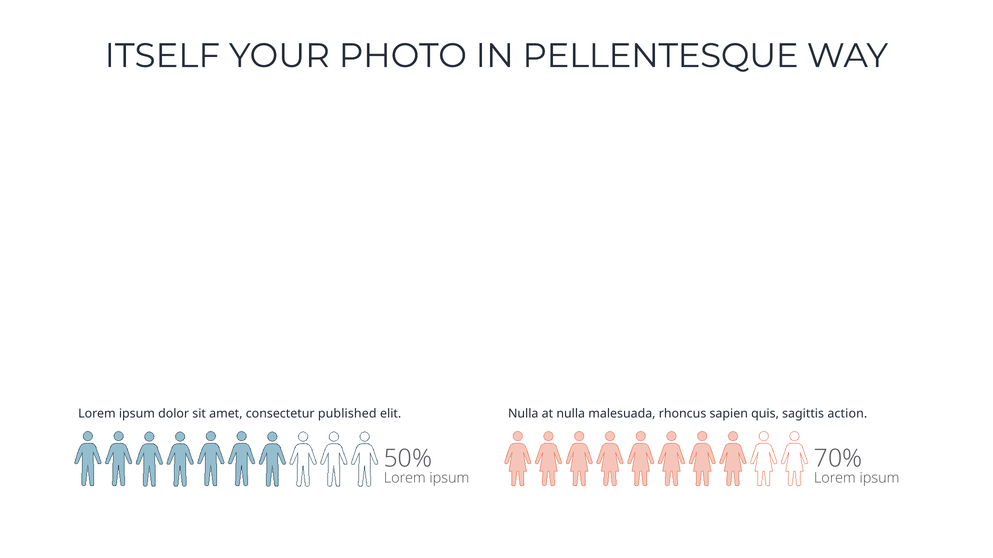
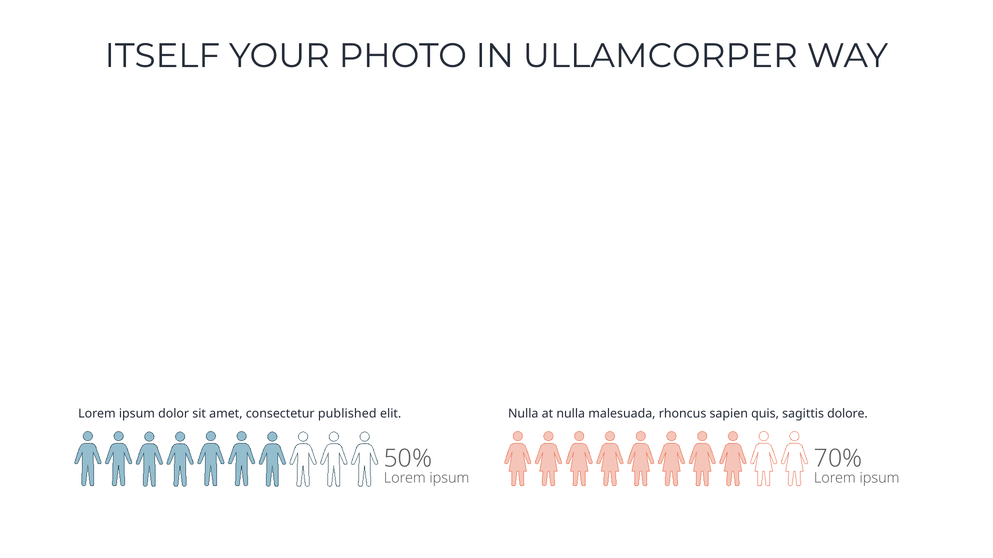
PELLENTESQUE: PELLENTESQUE -> ULLAMCORPER (660, 56)
action: action -> dolore (847, 414)
